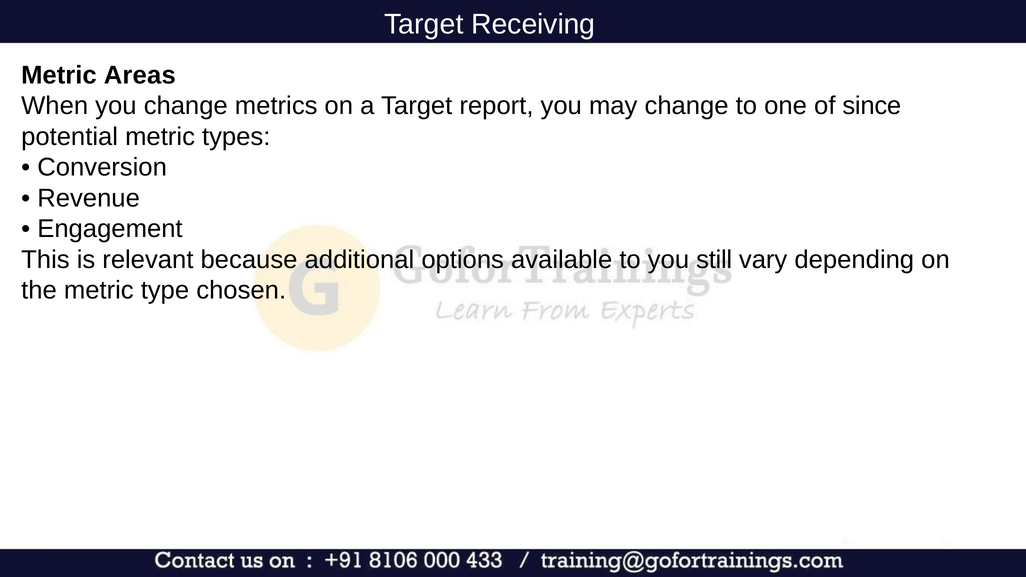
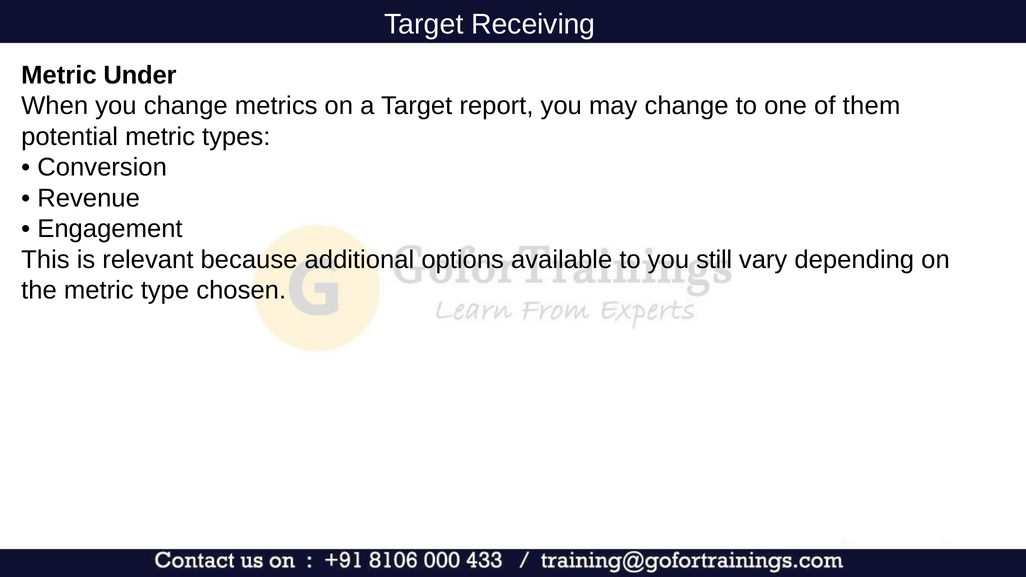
Areas: Areas -> Under (140, 75)
since: since -> them (872, 106)
